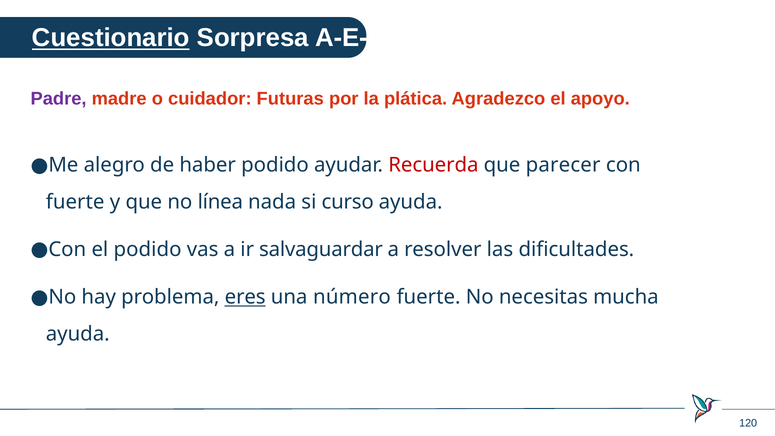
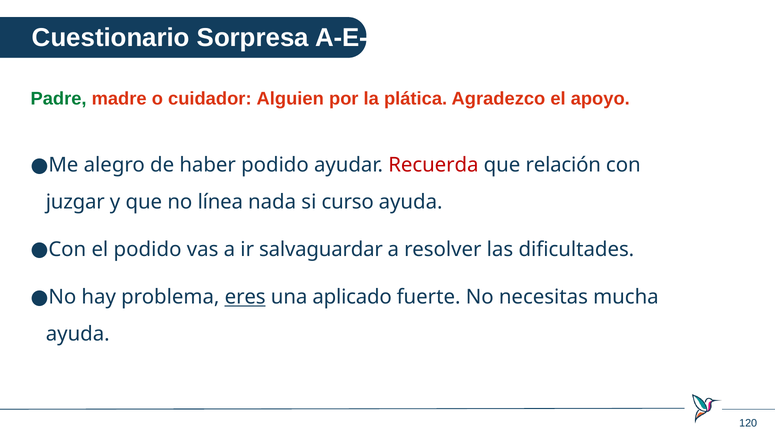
Cuestionario underline: present -> none (111, 38)
Padre colour: purple -> green (59, 98)
Futuras: Futuras -> Alguien (290, 98)
parecer: parecer -> relación (563, 165)
fuerte: fuerte -> juzgar (75, 202)
número: número -> aplicado (352, 297)
